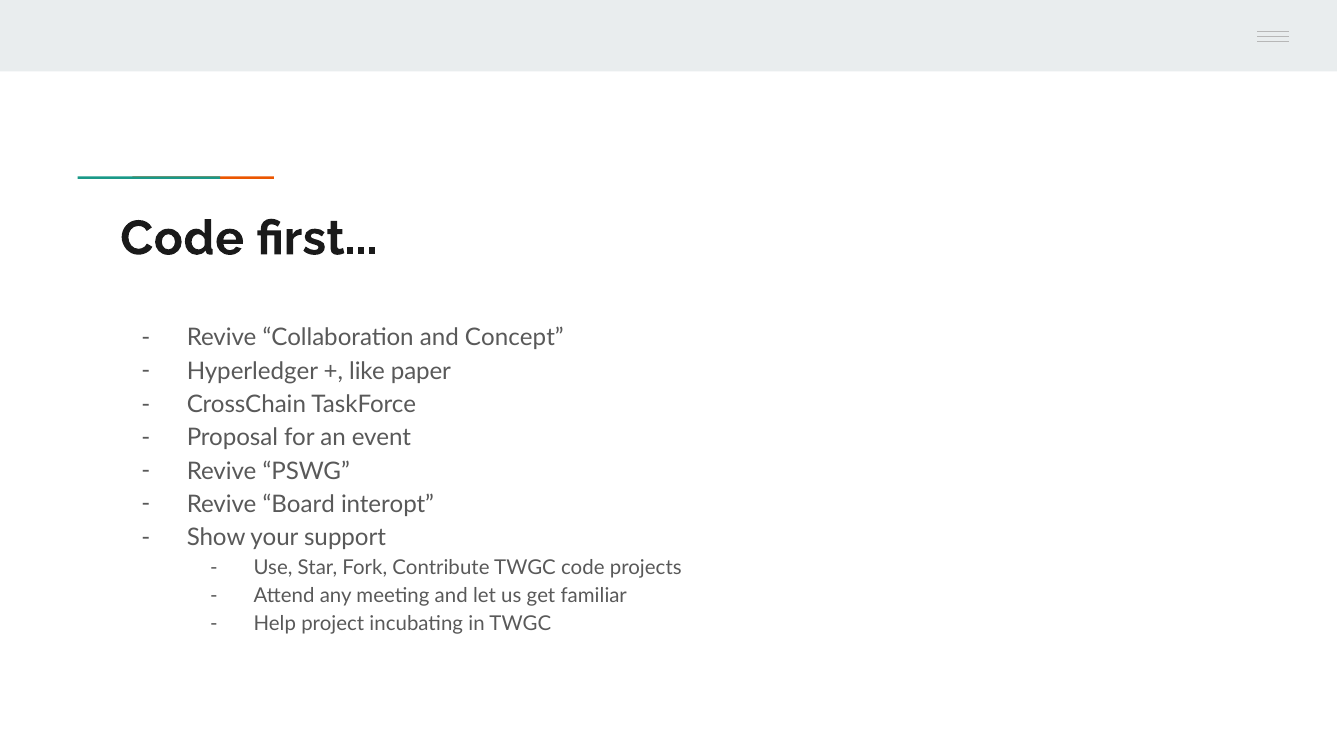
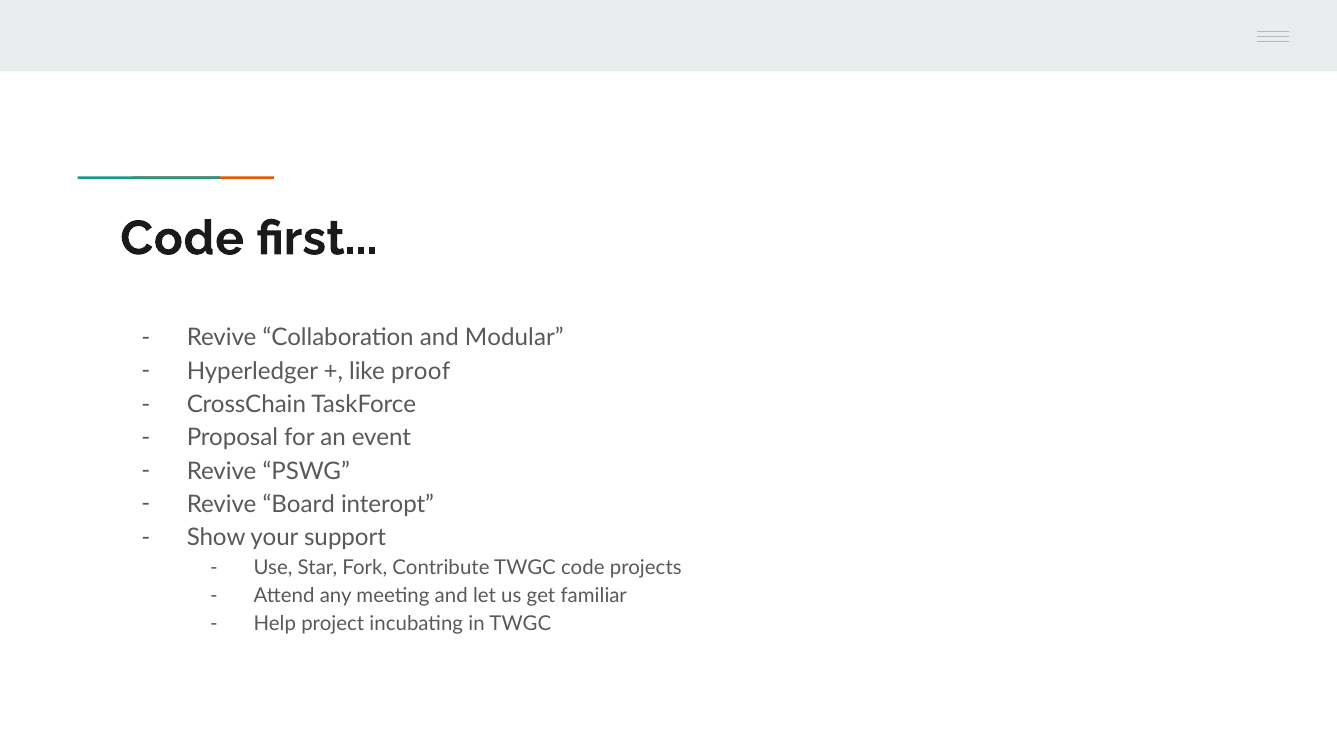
Concept: Concept -> Modular (514, 338)
paper: paper -> proof (421, 371)
